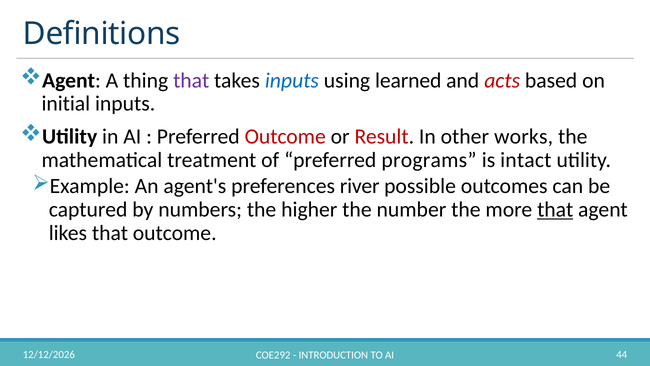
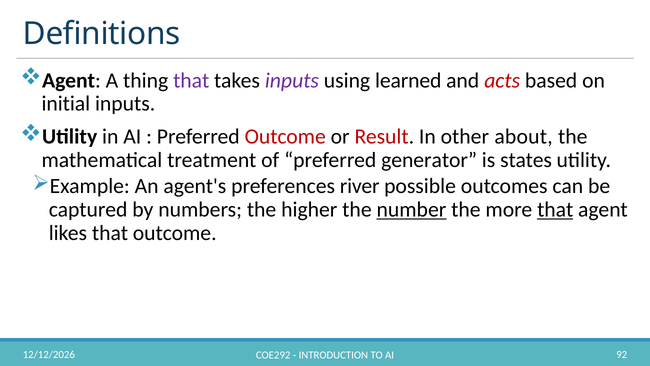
inputs colour: blue -> purple (292, 80)
works: works -> about (524, 137)
programs: programs -> generator (429, 160)
intact: intact -> states (526, 160)
number underline: none -> present (411, 209)
44: 44 -> 92 (622, 354)
